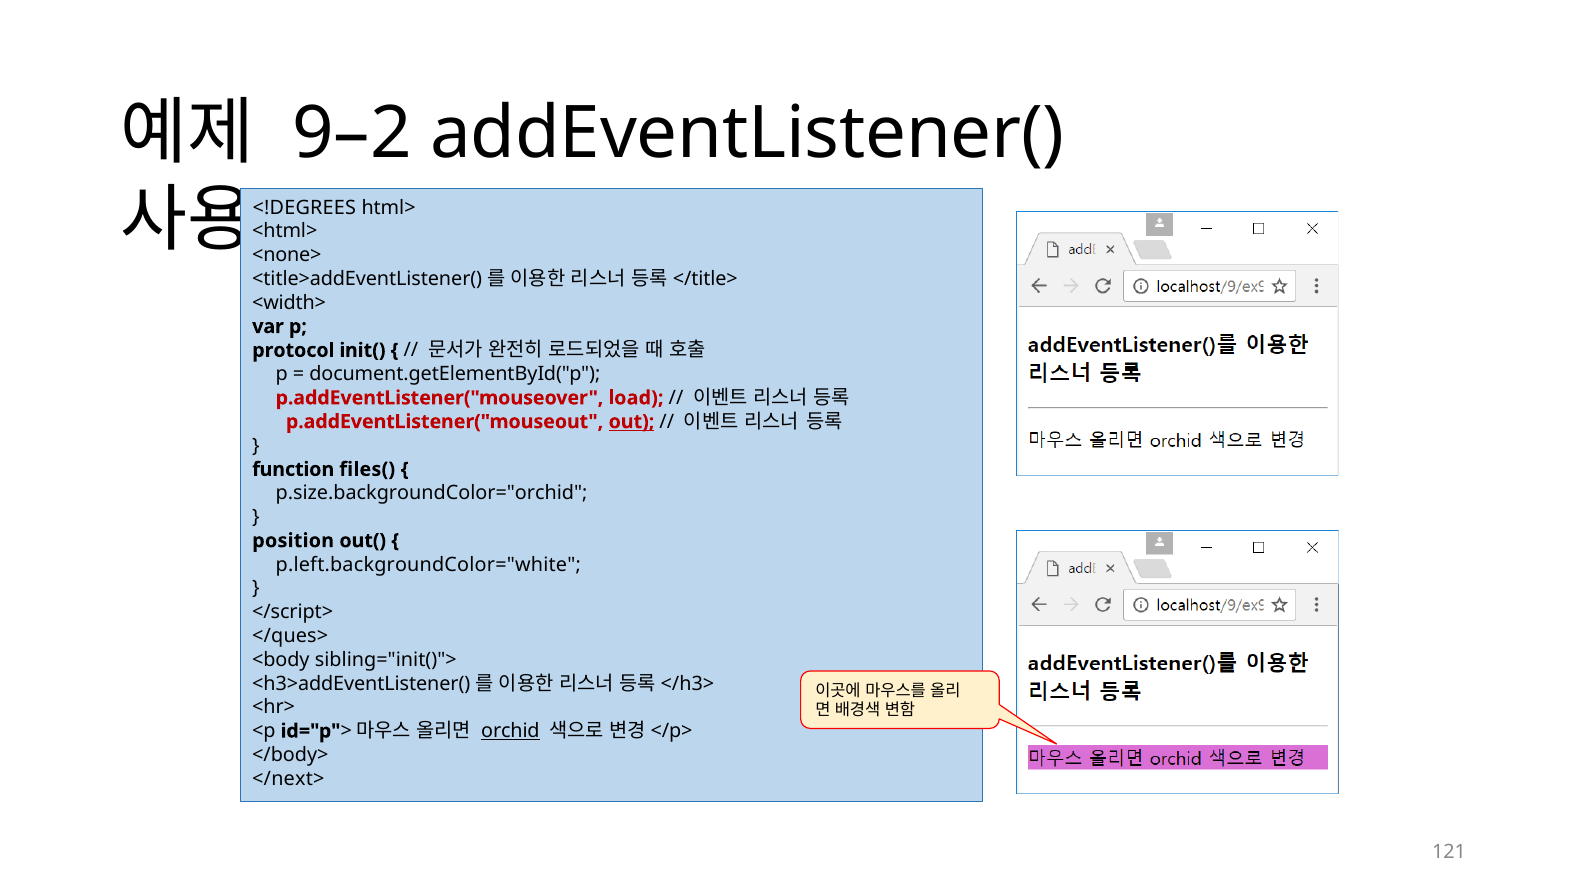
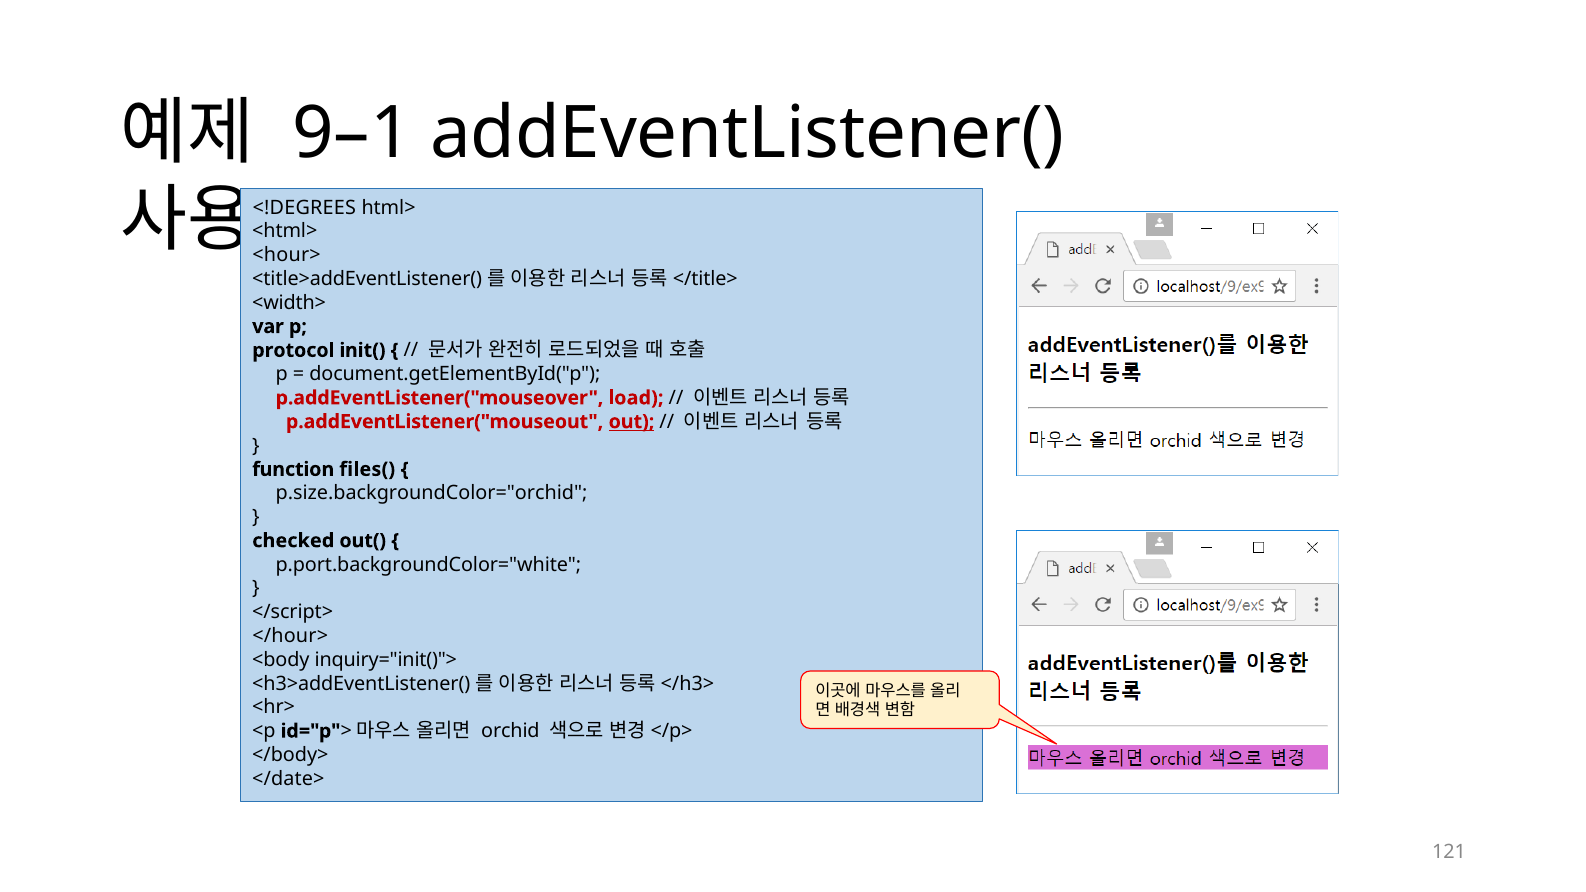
9–2: 9–2 -> 9–1 (352, 133)
<none>: <none> -> <hour> (287, 255)
position: position -> checked (293, 541)
p.left.backgroundColor="white: p.left.backgroundColor="white -> p.port.backgroundColor="white (428, 565)
</ques>: </ques> -> </hour> (290, 636)
sibling="init()">: sibling="init()"> -> inquiry="init()"> (386, 660)
orchid underline: present -> none (510, 731)
</next>: </next> -> </date> (288, 779)
